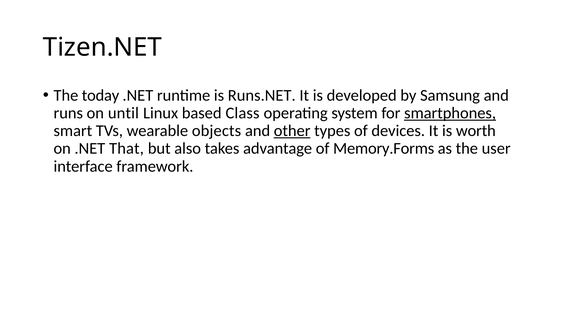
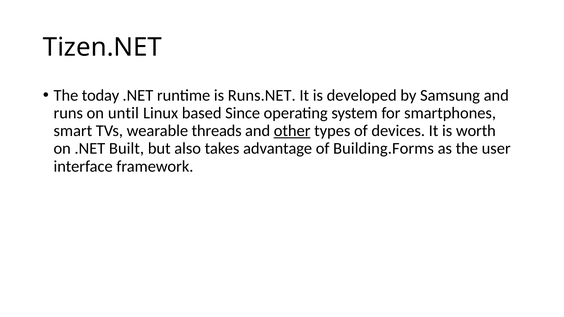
Class: Class -> Since (243, 113)
smartphones underline: present -> none (450, 113)
objects: objects -> threads (217, 131)
That: That -> Built (127, 149)
Memory.Forms: Memory.Forms -> Building.Forms (384, 149)
